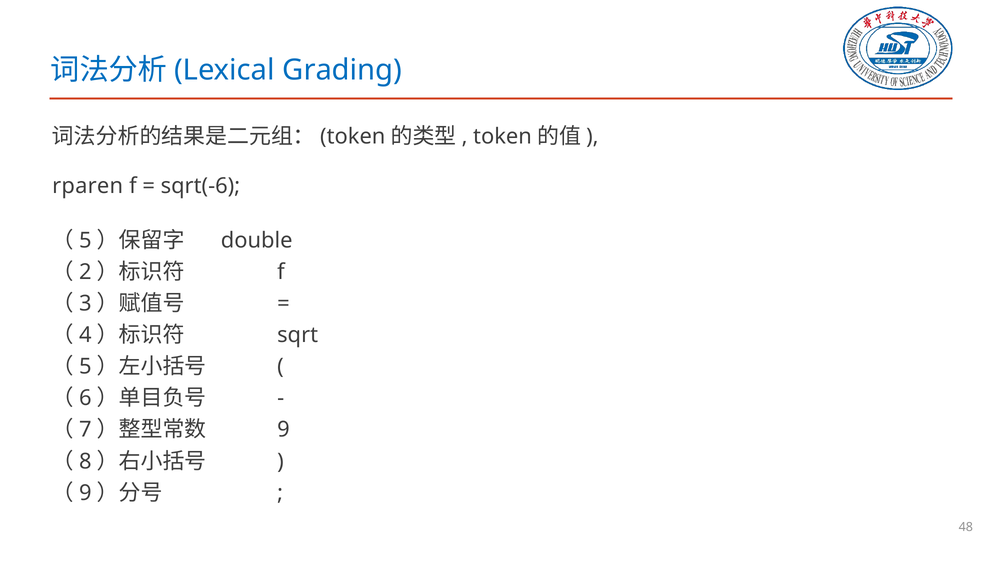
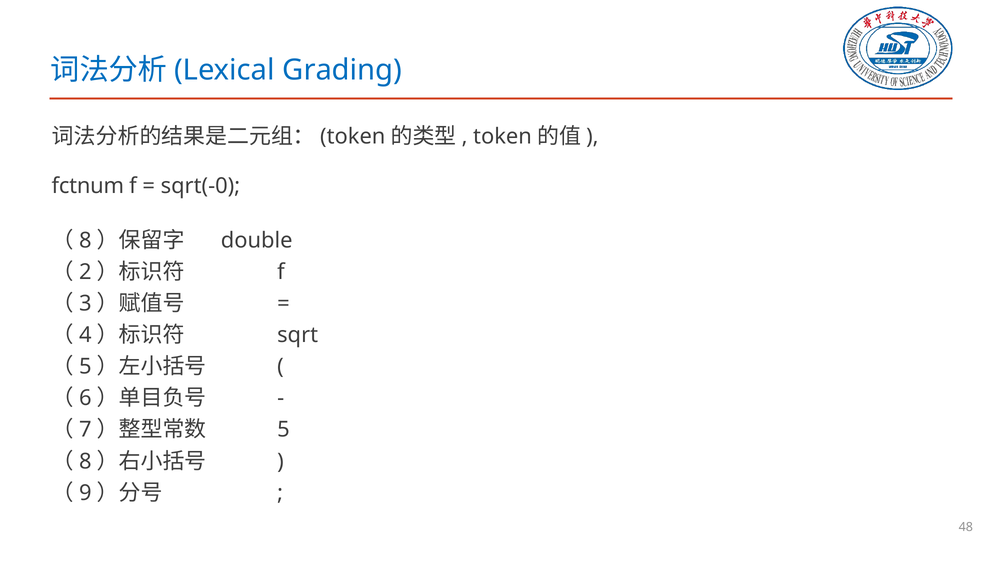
rparen: rparen -> fctnum (88, 186)
sqrt(-6: sqrt(-6 -> sqrt(-0 (200, 186)
5: 5 -> 8 (85, 240)
9: 9 -> 5 (283, 429)
